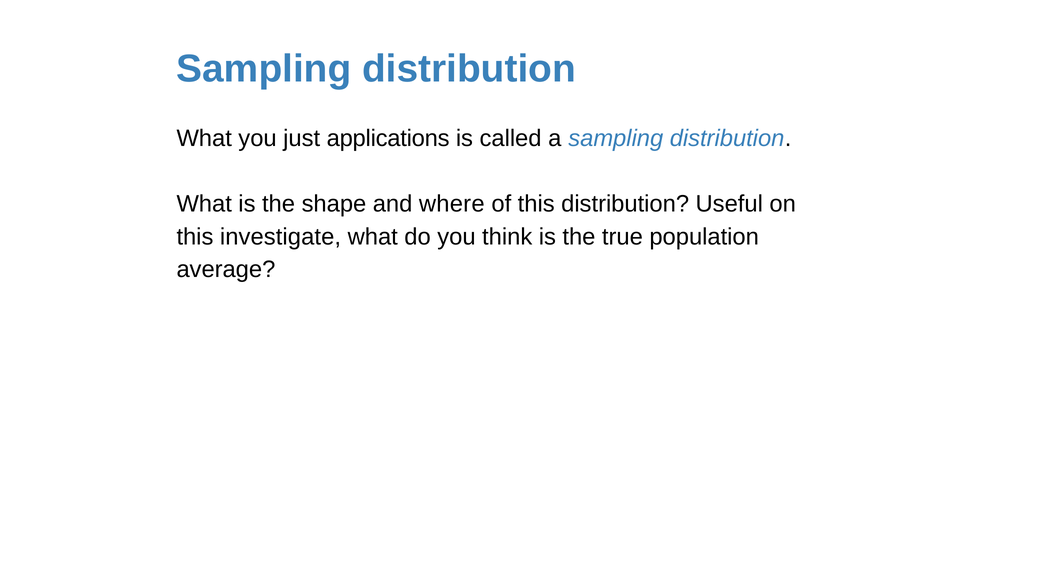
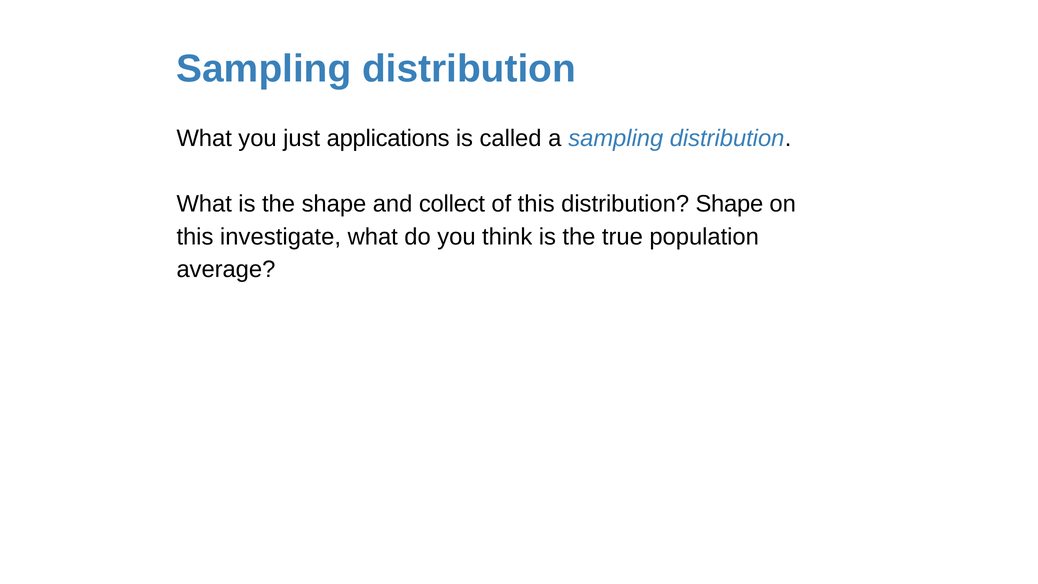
where: where -> collect (452, 204)
distribution Useful: Useful -> Shape (729, 204)
